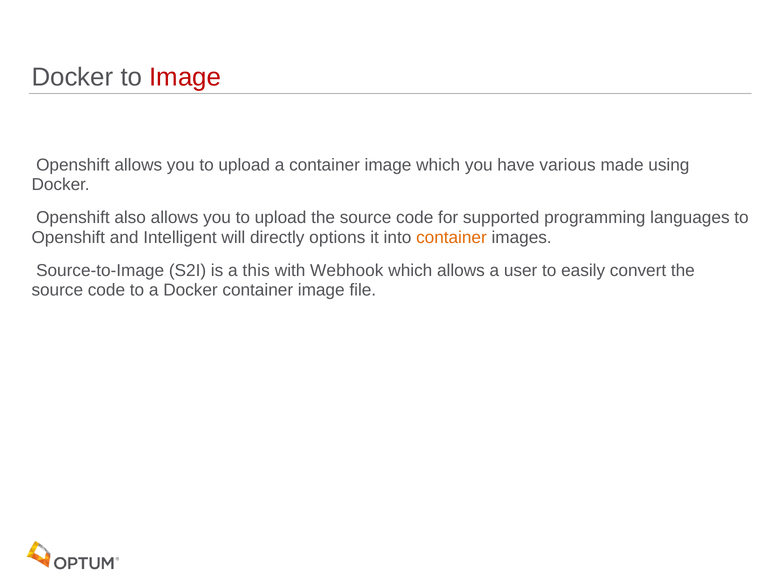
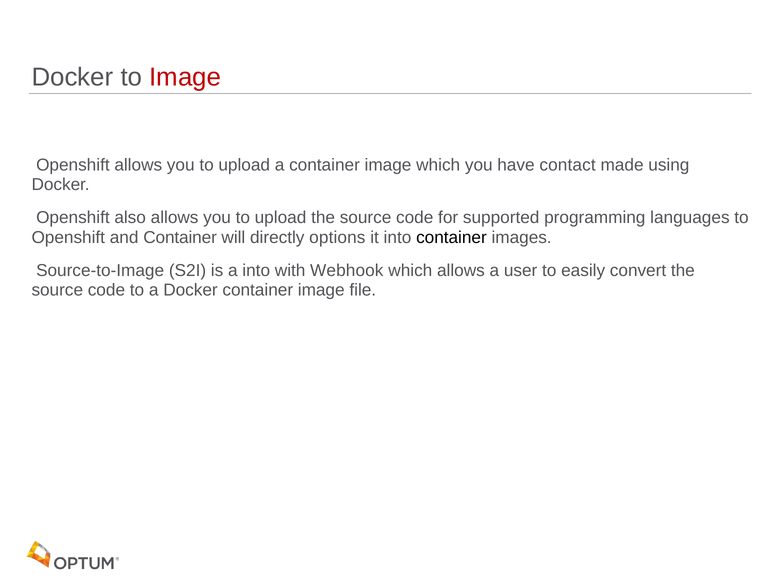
various: various -> contact (568, 165)
and Intelligent: Intelligent -> Container (180, 237)
container colour: orange -> black (451, 237)
a this: this -> into (256, 270)
